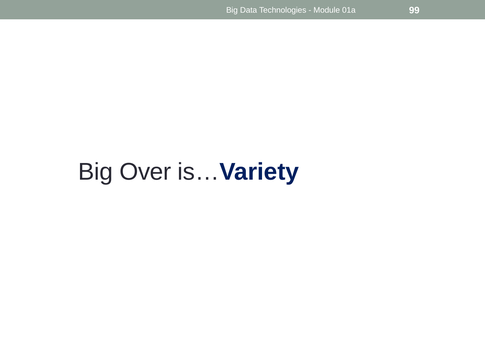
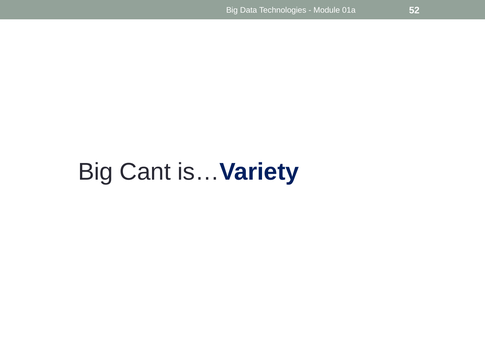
99: 99 -> 52 (414, 10)
Over: Over -> Cant (145, 172)
